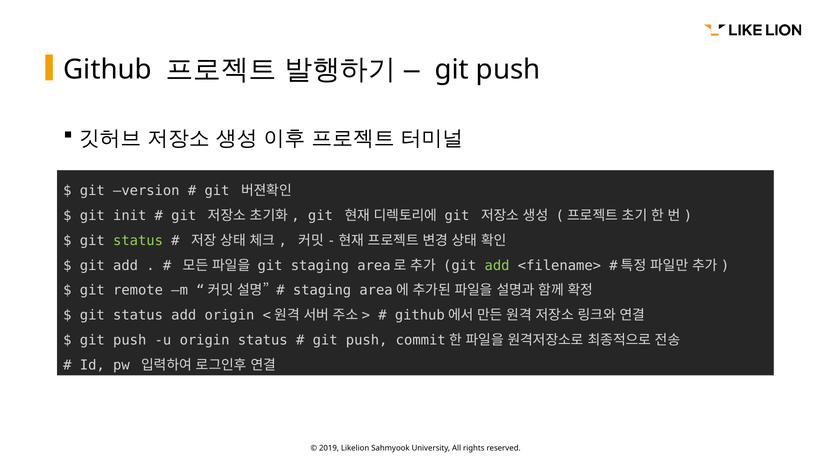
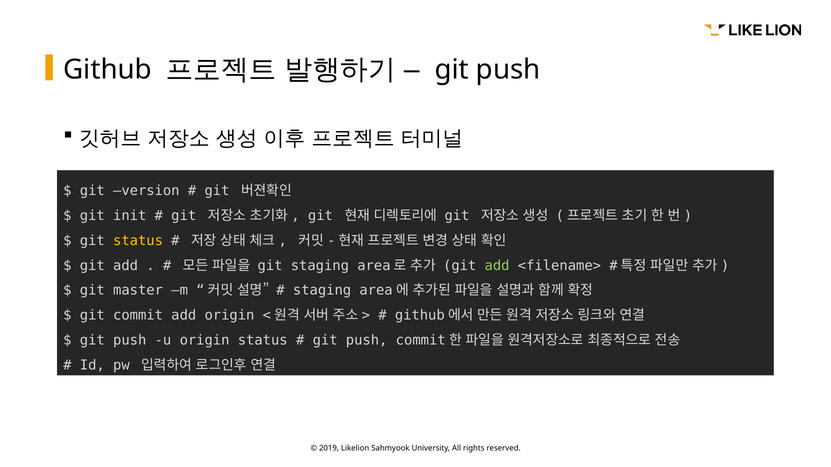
status colour: light green -> yellow (138, 241)
remote: remote -> master (138, 291)
status: status -> commit (138, 315)
